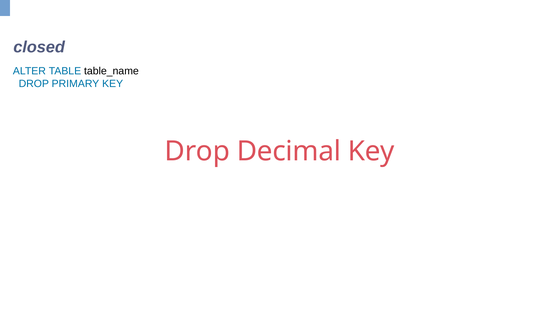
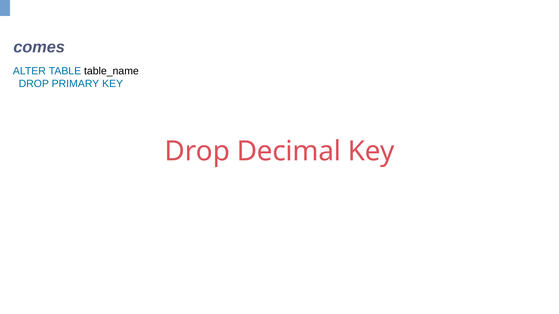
closed: closed -> comes (39, 47)
